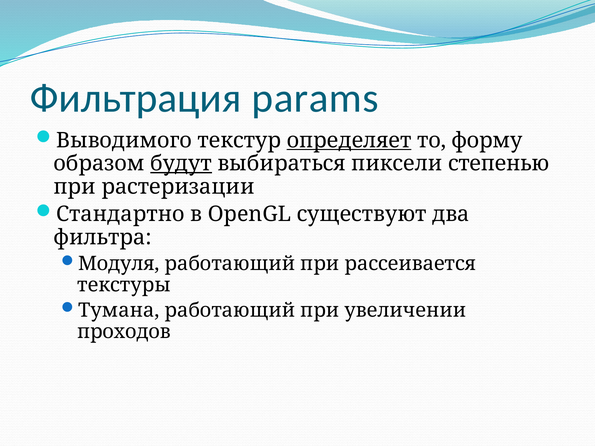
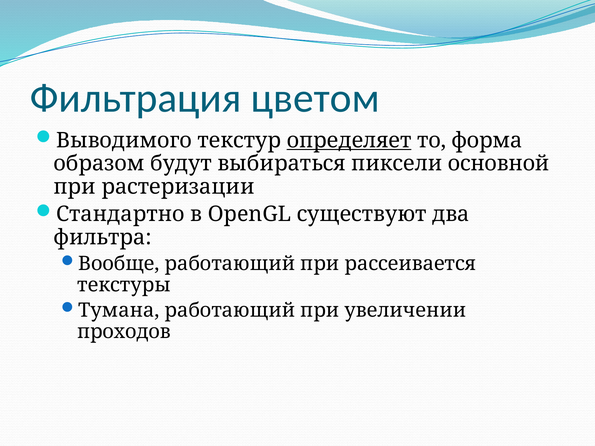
params: params -> цветом (315, 98)
форму: форму -> форма (487, 140)
будут underline: present -> none (181, 164)
степенью: степенью -> основной (499, 164)
Модуля: Модуля -> Вообще (119, 264)
